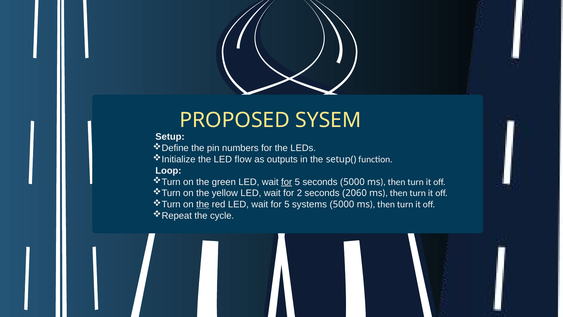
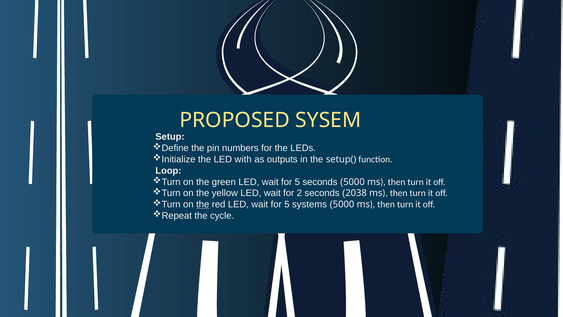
flow: flow -> with (243, 159)
for underline: present -> none (287, 182)
2060: 2060 -> 2038 (356, 193)
